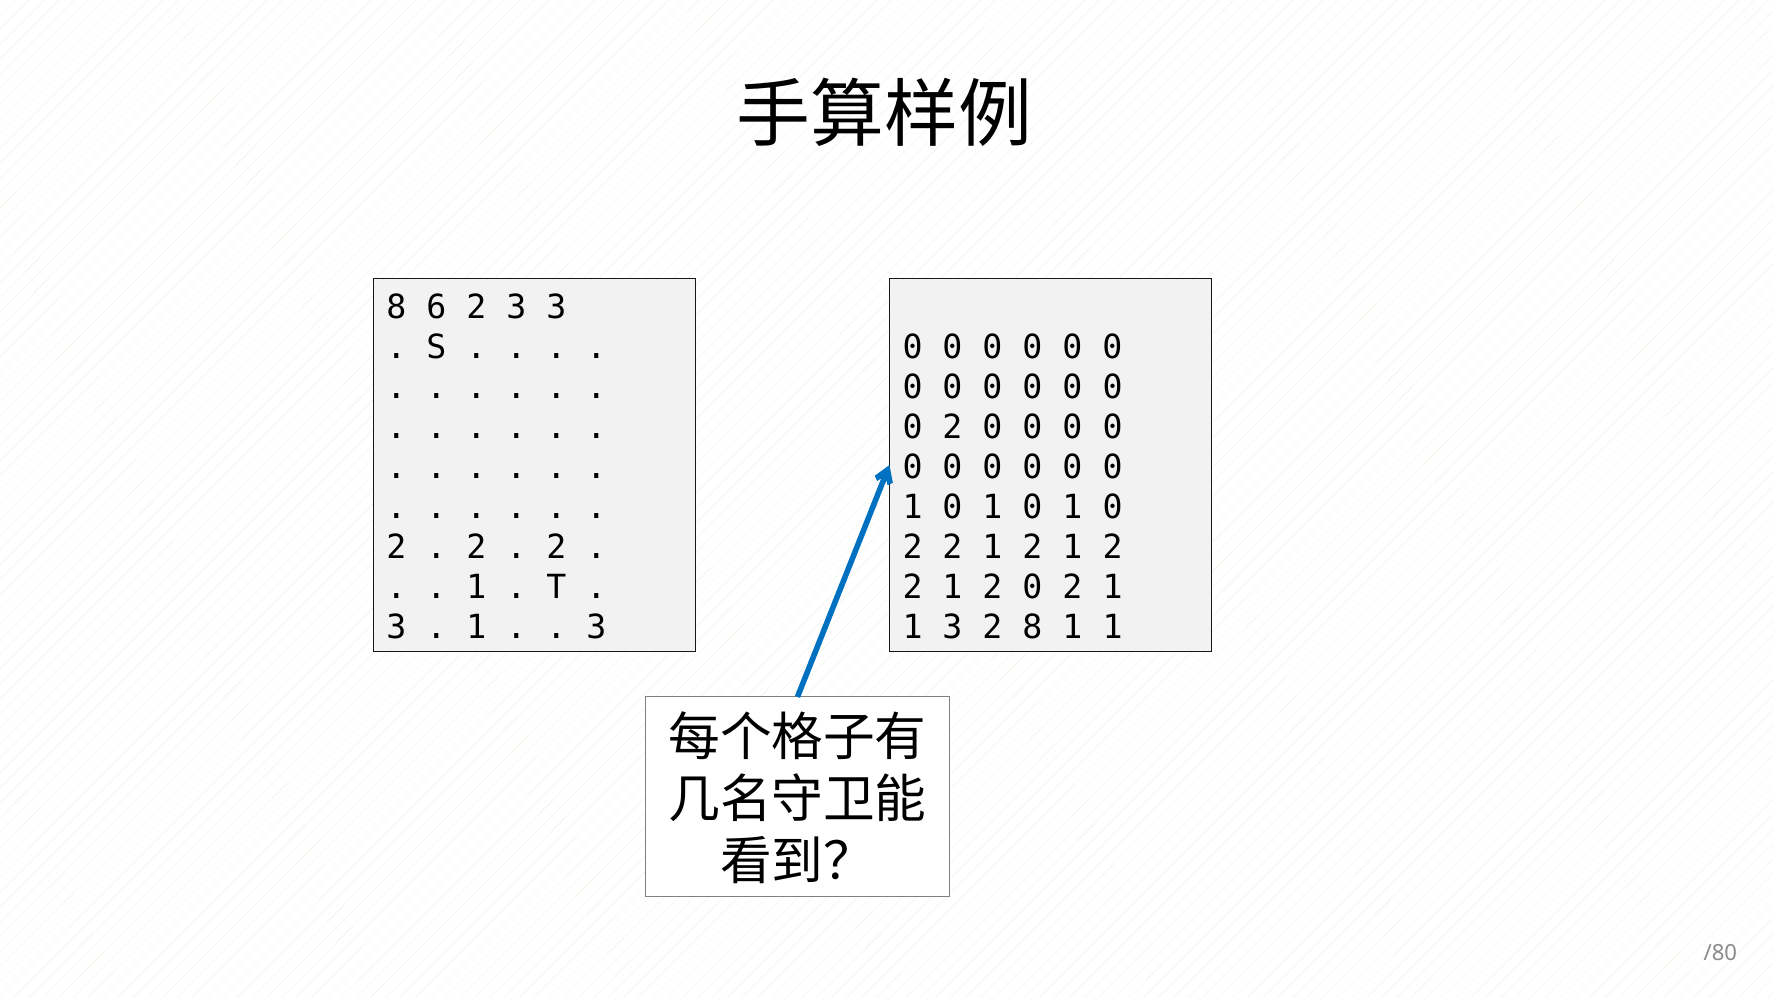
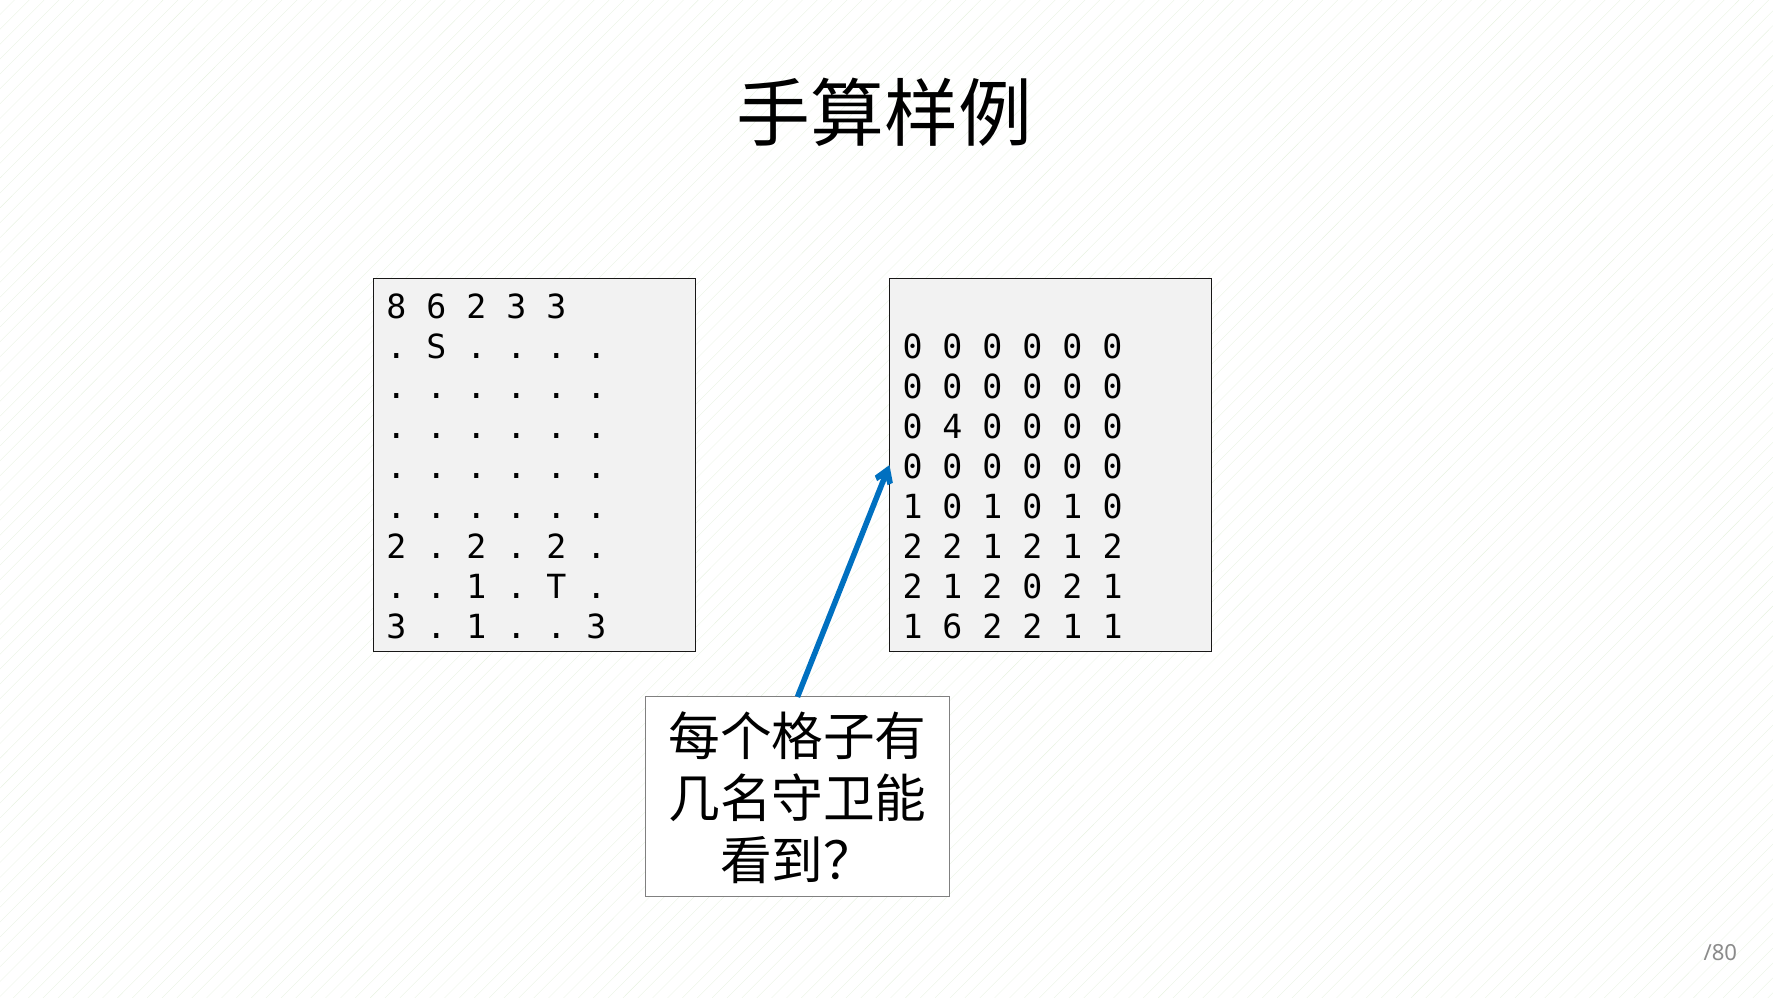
2: 2 -> 4 (952, 427)
1 3: 3 -> 6 (952, 627)
8: 8 -> 2 (1032, 627)
